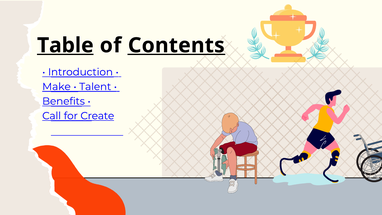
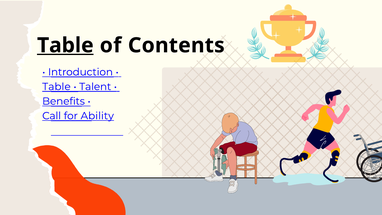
Contents underline: present -> none (176, 45)
Make: Make -> Table (56, 87)
Create: Create -> Ability (97, 116)
